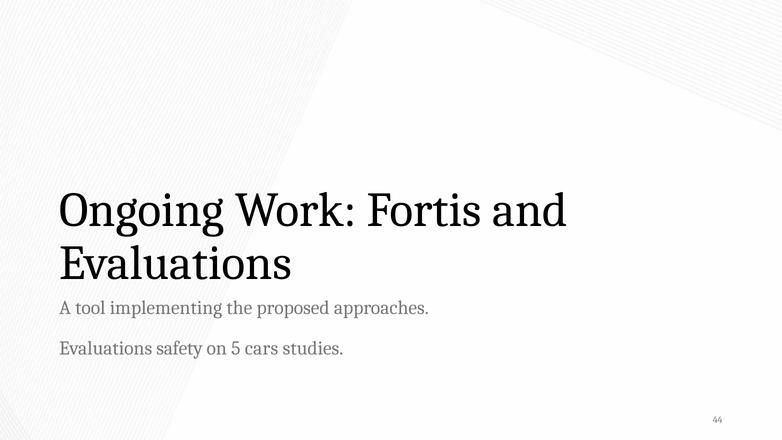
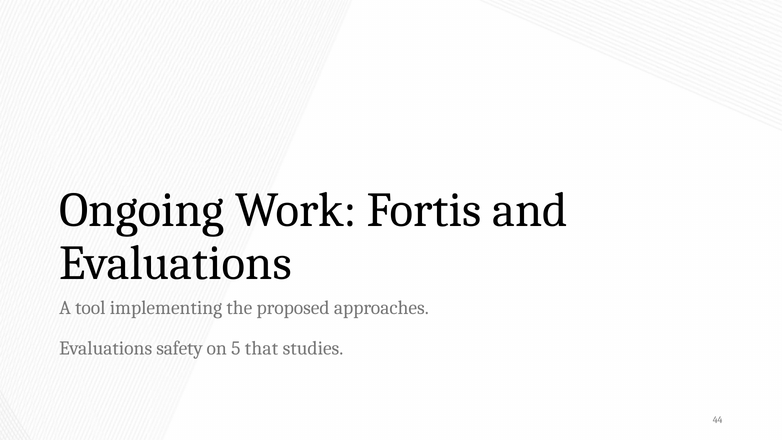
cars: cars -> that (262, 348)
